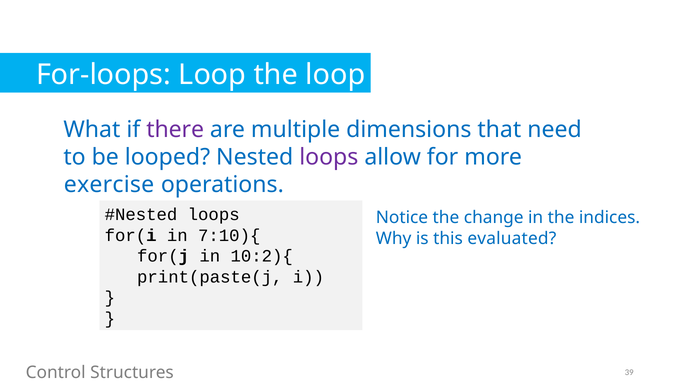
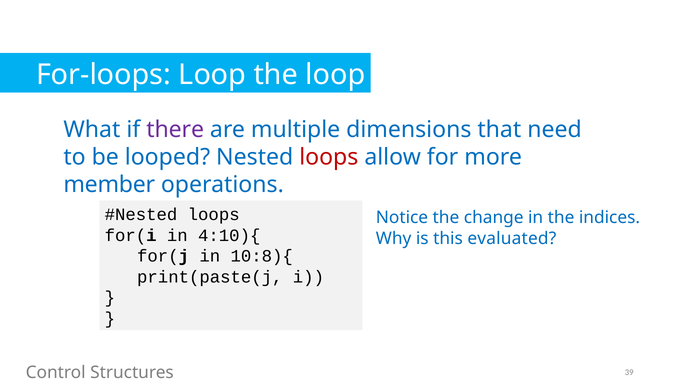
loops colour: purple -> red (329, 157)
exercise: exercise -> member (109, 185)
7:10){: 7:10){ -> 4:10){ (229, 235)
10:2){: 10:2){ -> 10:8){ (262, 256)
